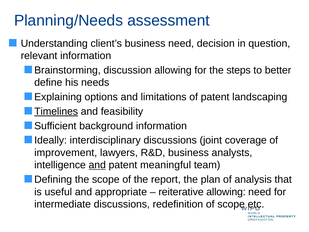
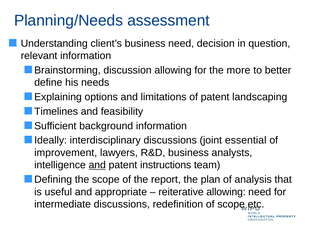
steps: steps -> more (239, 70)
Timelines underline: present -> none (56, 111)
coverage: coverage -> essential (246, 140)
meaningful: meaningful -> instructions (166, 165)
